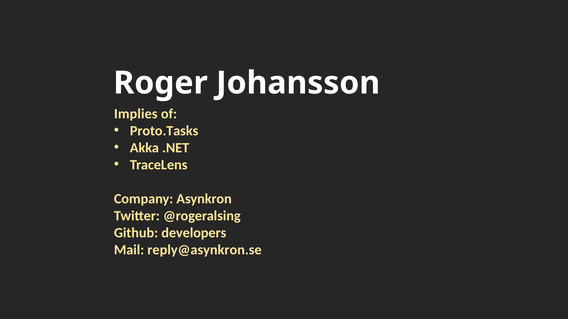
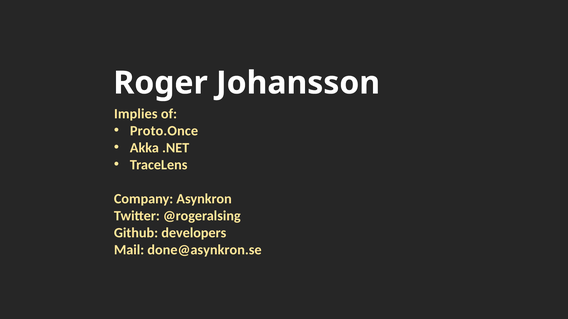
Proto.Tasks: Proto.Tasks -> Proto.Once (164, 131)
reply@asynkron.se: reply@asynkron.se -> done@asynkron.se (205, 250)
